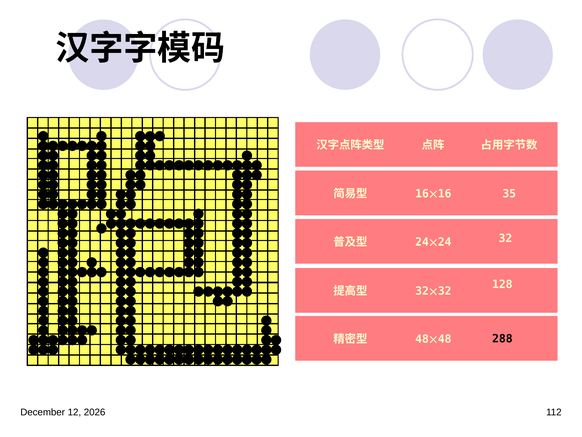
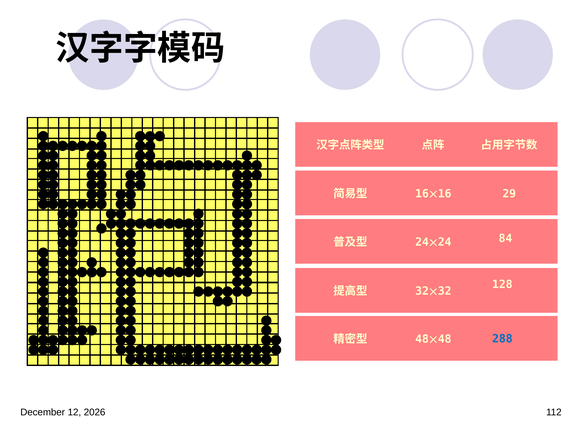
35: 35 -> 29 (509, 193)
32: 32 -> 84 (505, 238)
288 colour: black -> blue (502, 338)
